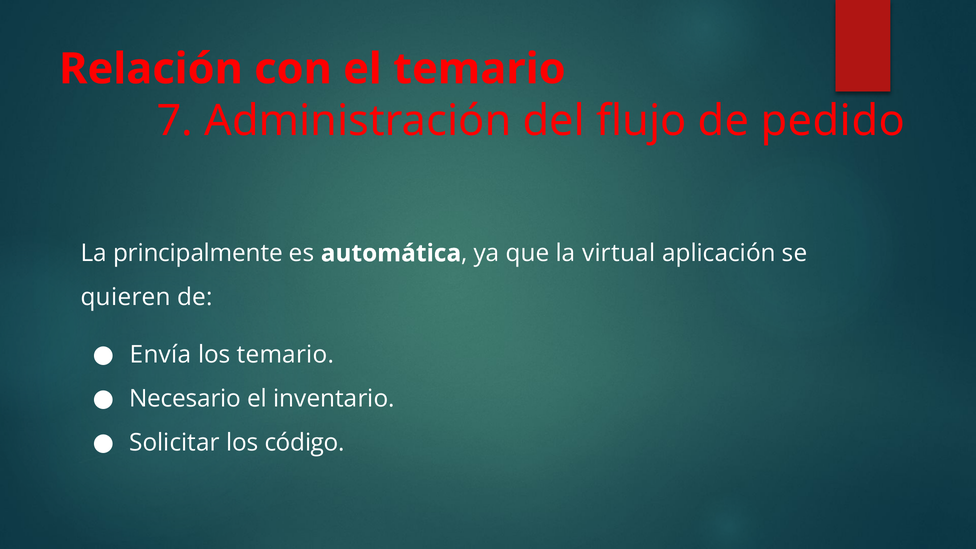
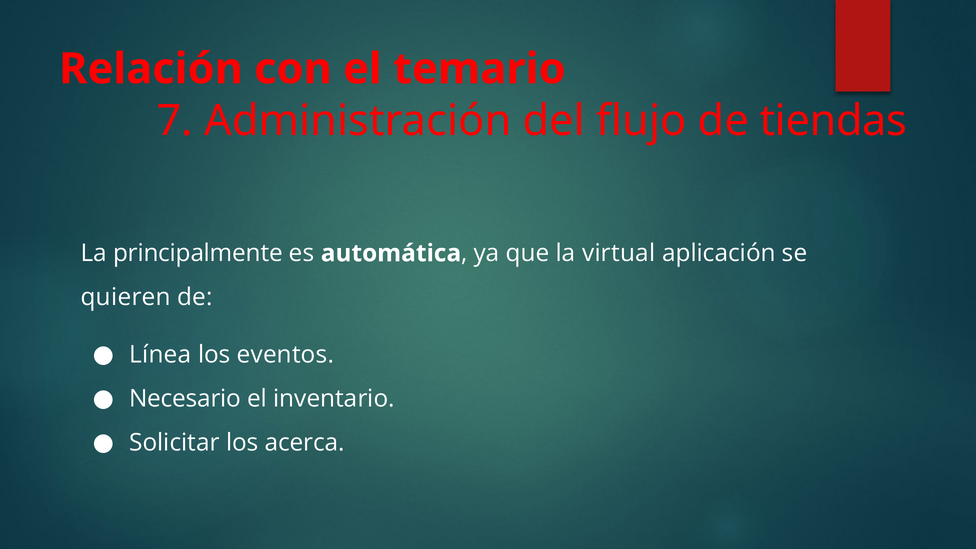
pedido: pedido -> tiendas (833, 121)
Envía: Envía -> Línea (160, 355)
los temario: temario -> eventos (285, 355)
código: código -> acerca (305, 443)
